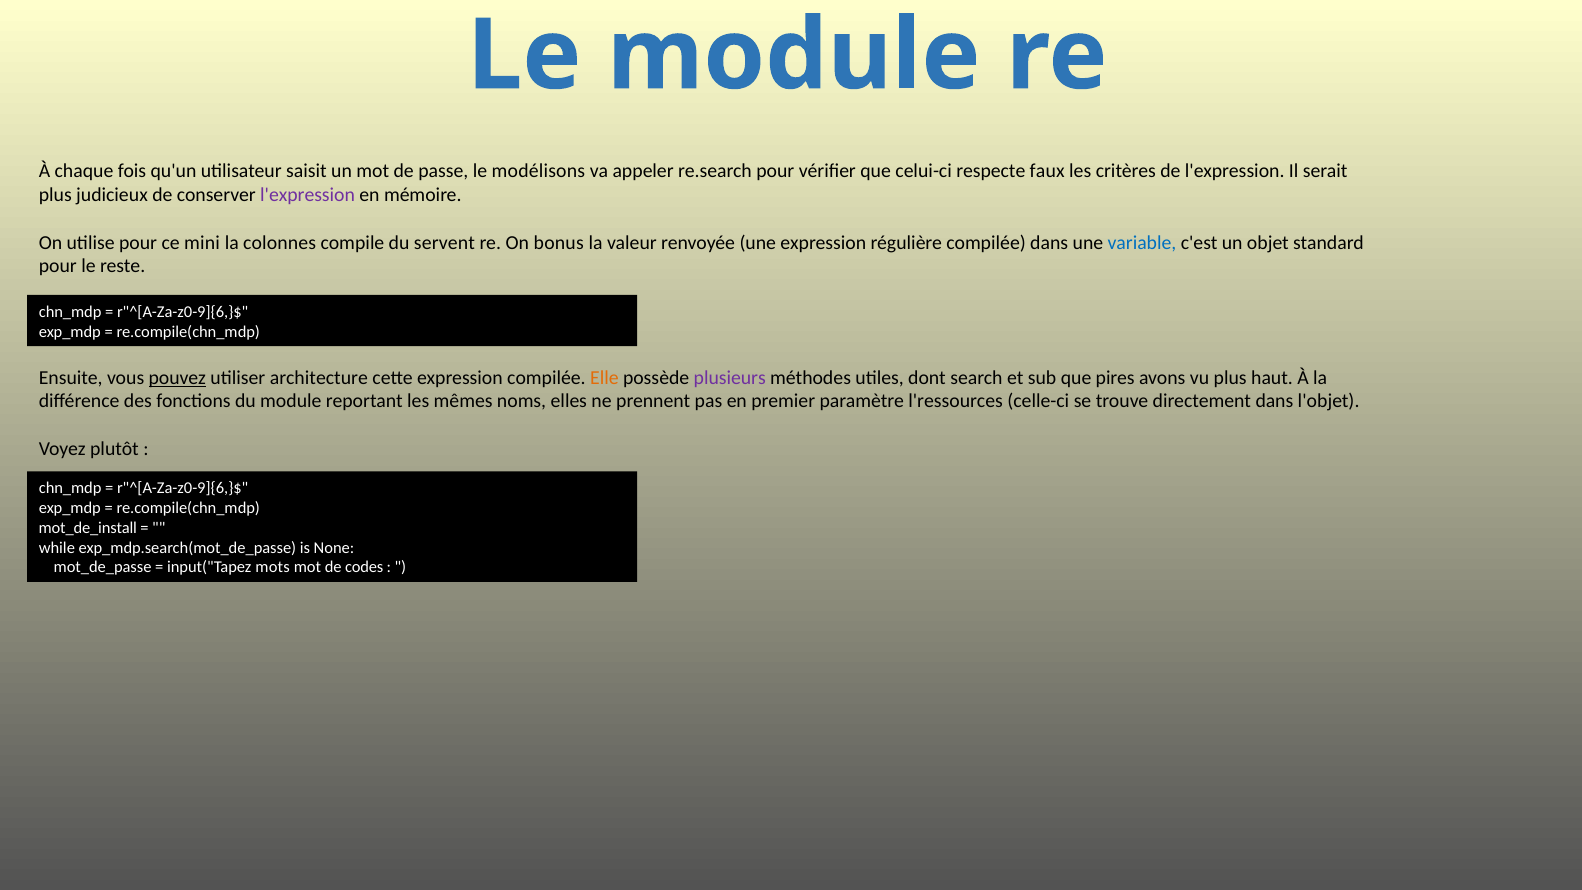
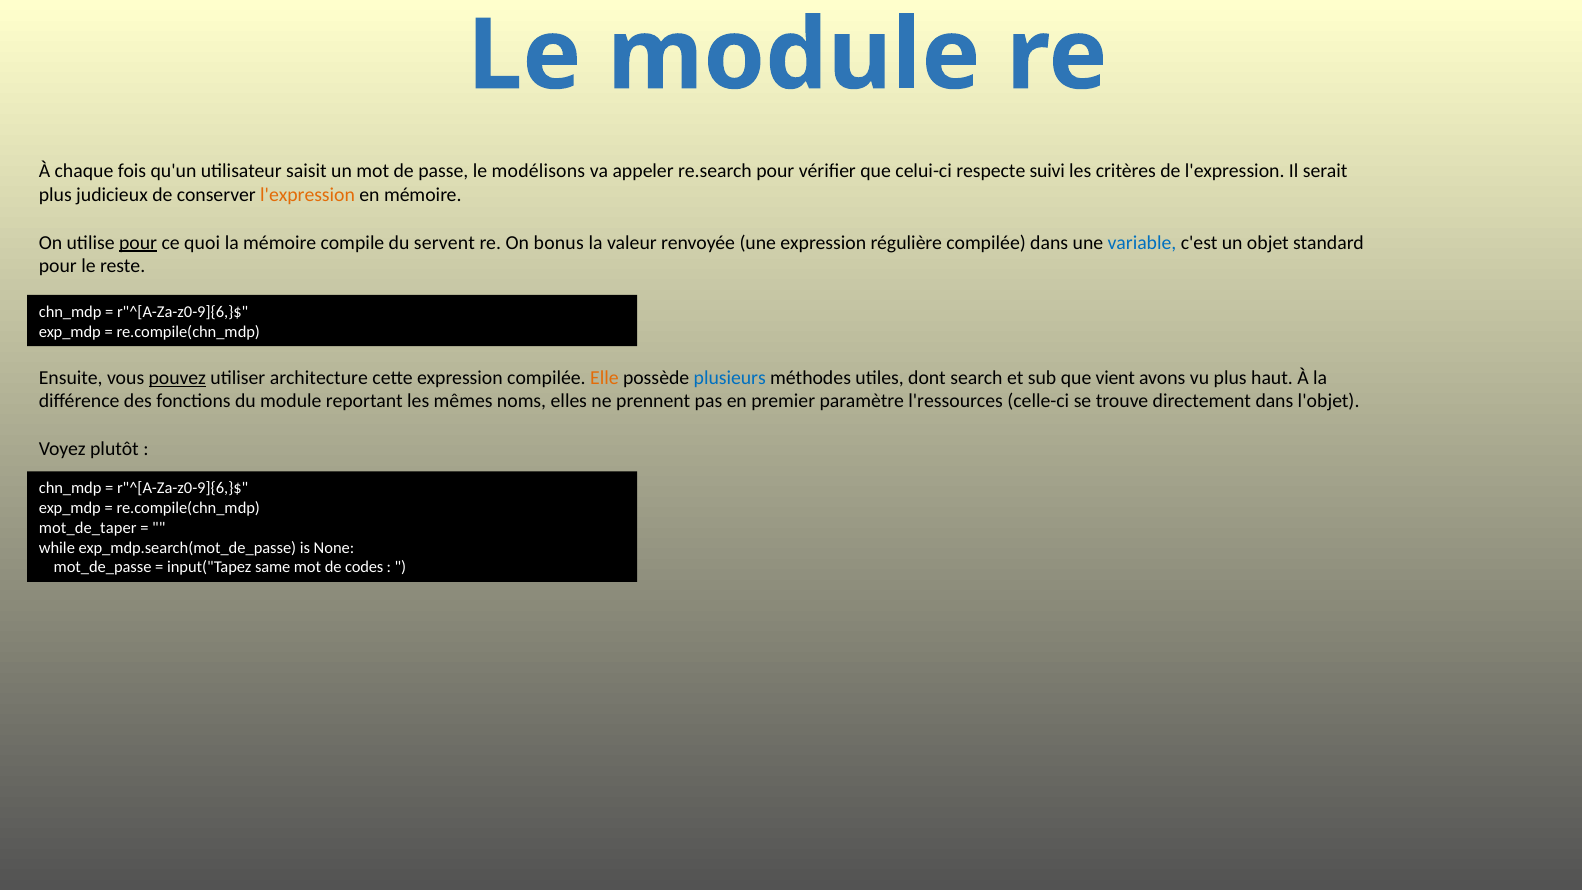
faux: faux -> suivi (1047, 171)
l'expression colour: purple -> orange (308, 195)
pour underline: none -> present (138, 243)
mini: mini -> quoi (202, 243)
la colonnes: colonnes -> mémoire (280, 243)
plusieurs colour: purple -> blue (730, 378)
pires: pires -> vient (1115, 378)
mot_de_install: mot_de_install -> mot_de_taper (88, 528)
mots: mots -> same (273, 567)
